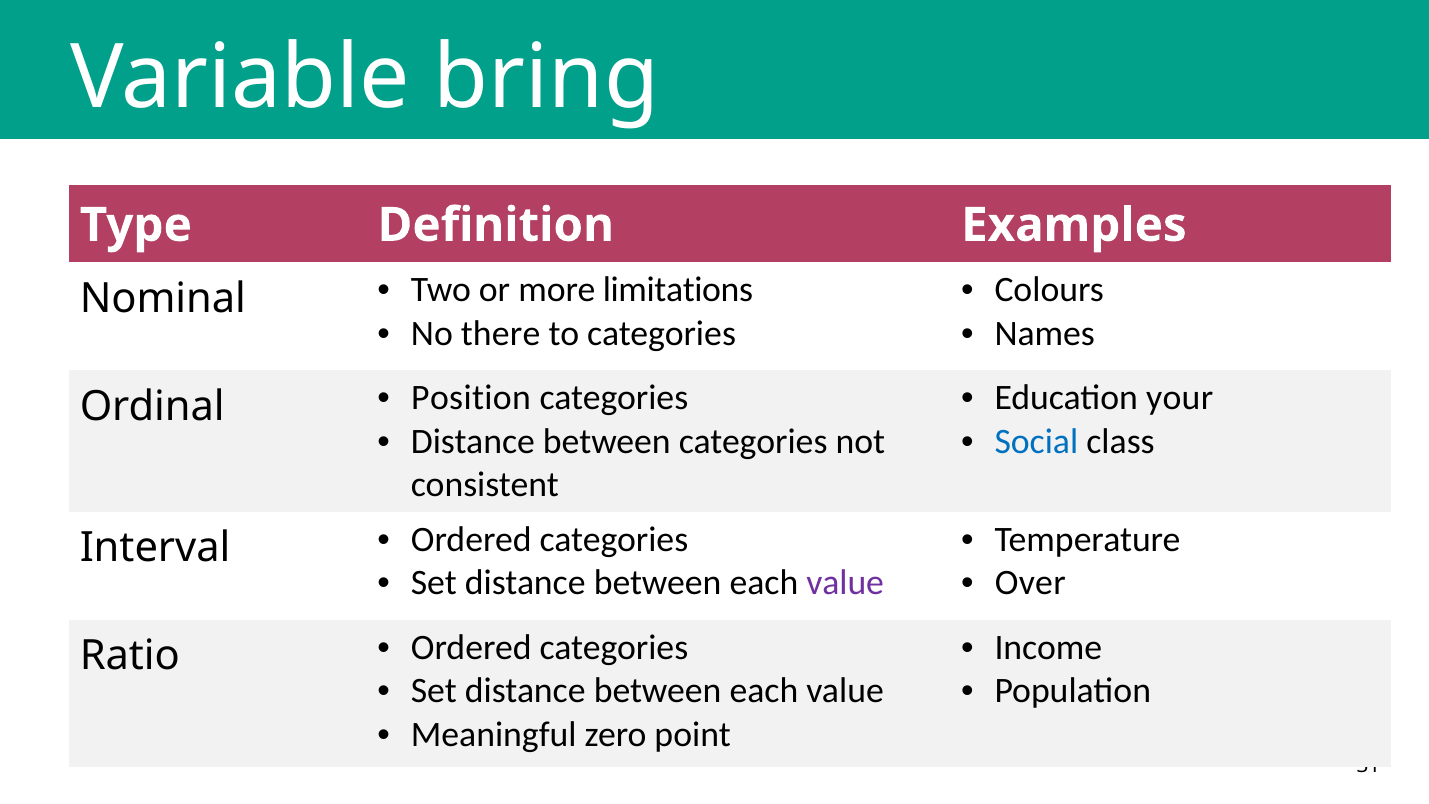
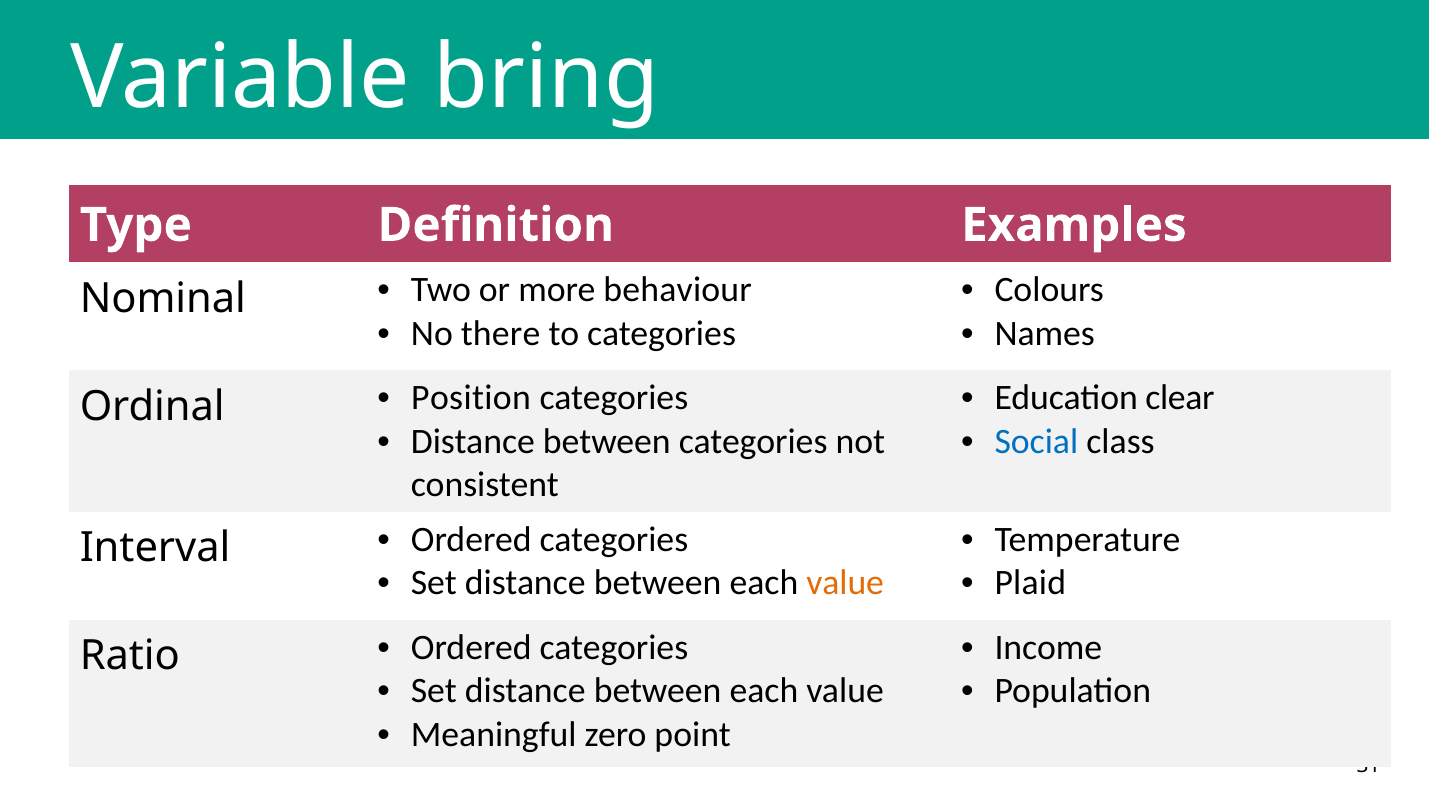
limitations: limitations -> behaviour (678, 290)
your: your -> clear (1180, 398)
value colour: purple -> orange (845, 583)
Over: Over -> Plaid (1030, 583)
